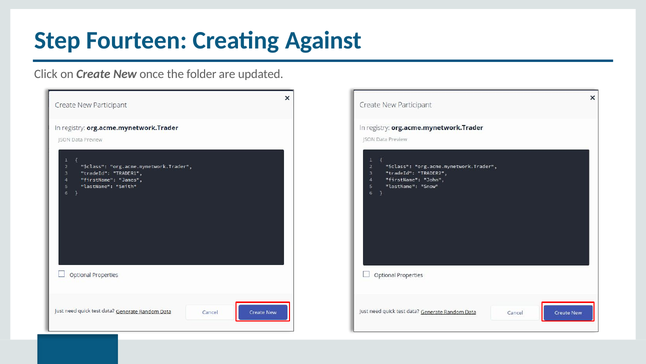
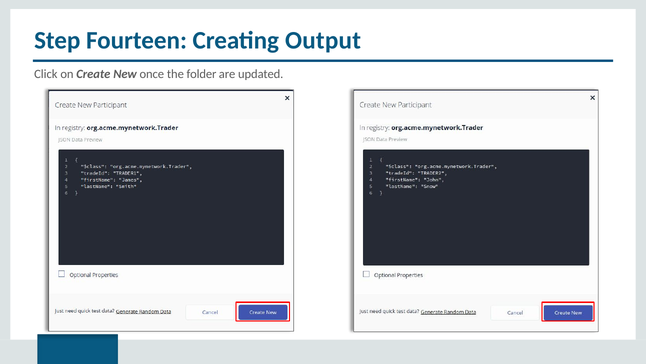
Against: Against -> Output (323, 41)
